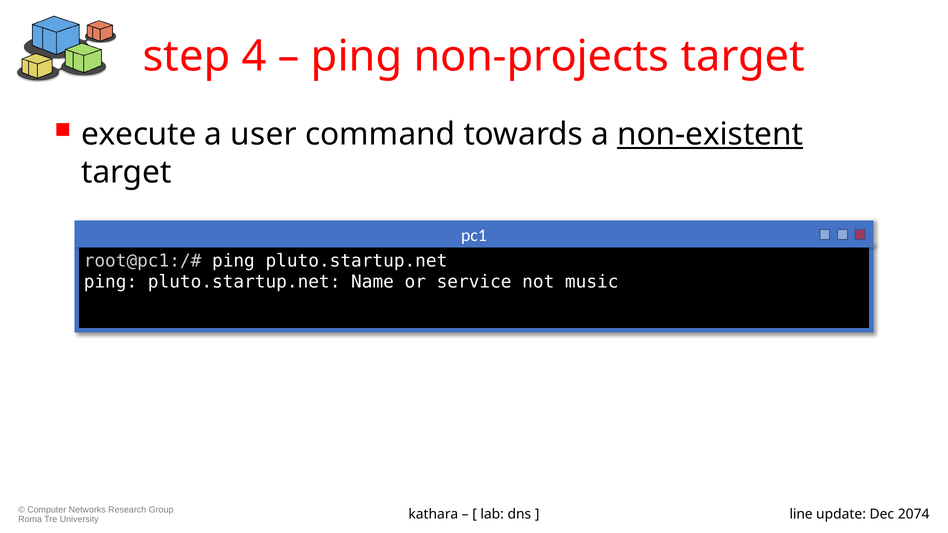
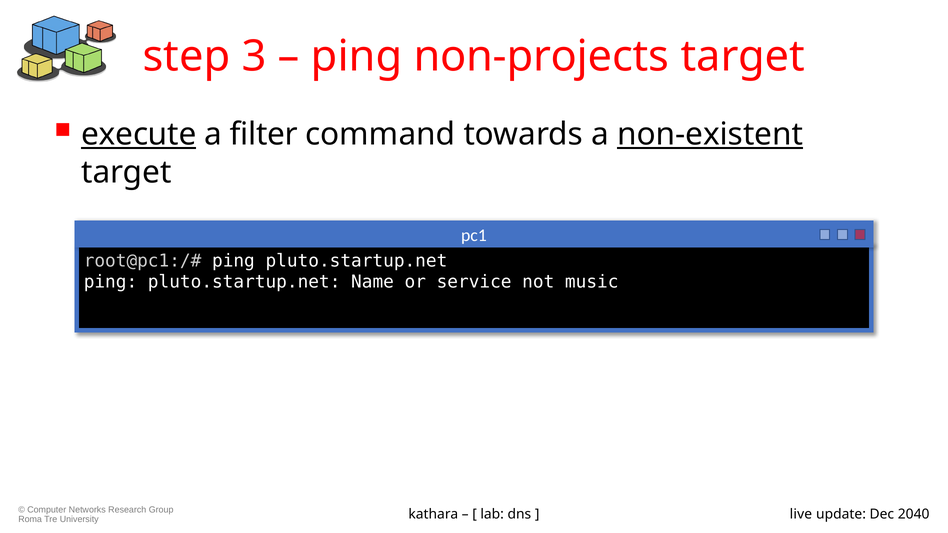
4: 4 -> 3 (254, 57)
execute underline: none -> present (139, 135)
user: user -> filter (264, 135)
line: line -> live (801, 515)
2074: 2074 -> 2040 (914, 515)
